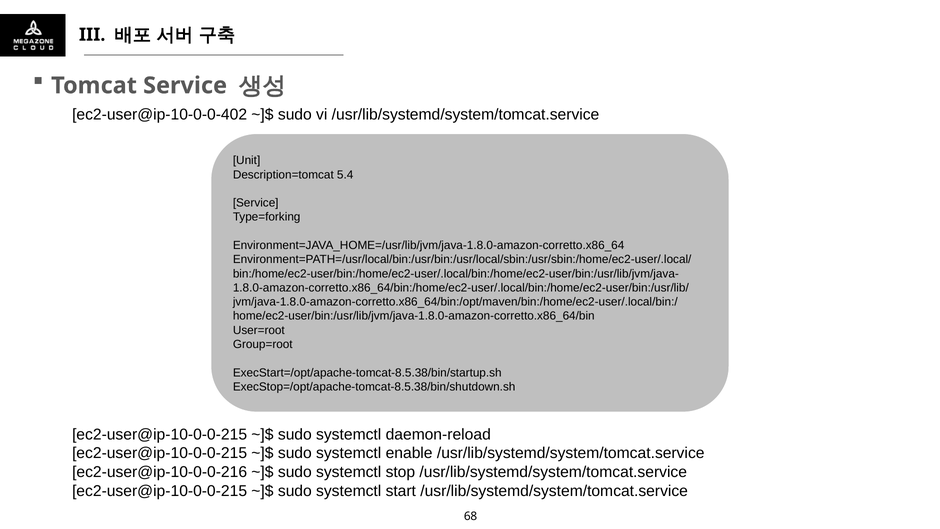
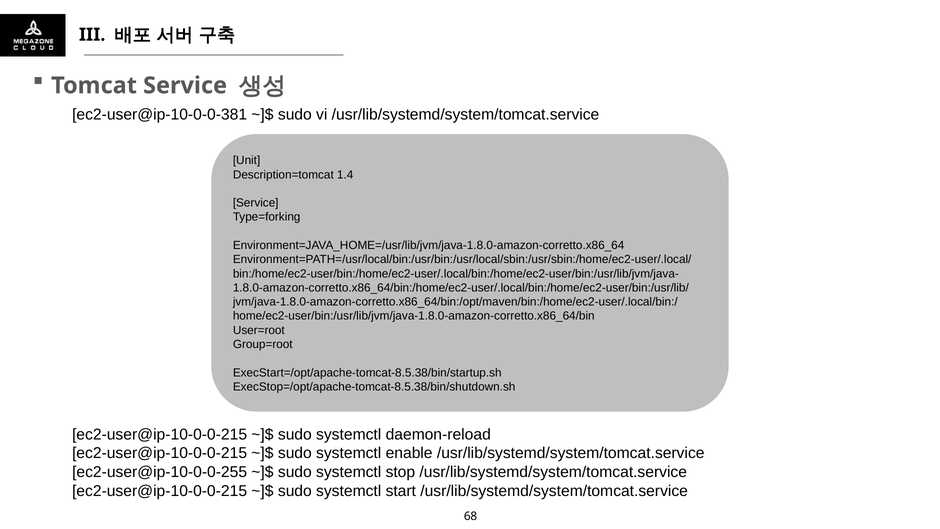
ec2-user@ip-10-0-0-402: ec2-user@ip-10-0-0-402 -> ec2-user@ip-10-0-0-381 (160, 115)
5.4: 5.4 -> 1.4 (345, 175)
ec2-user@ip-10-0-0-216: ec2-user@ip-10-0-0-216 -> ec2-user@ip-10-0-0-255 (160, 472)
